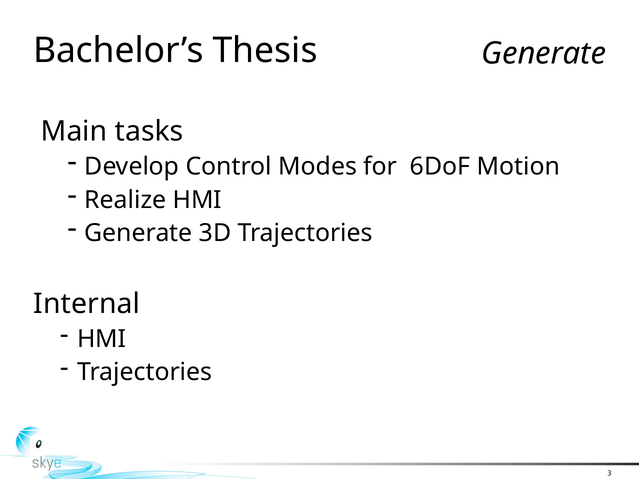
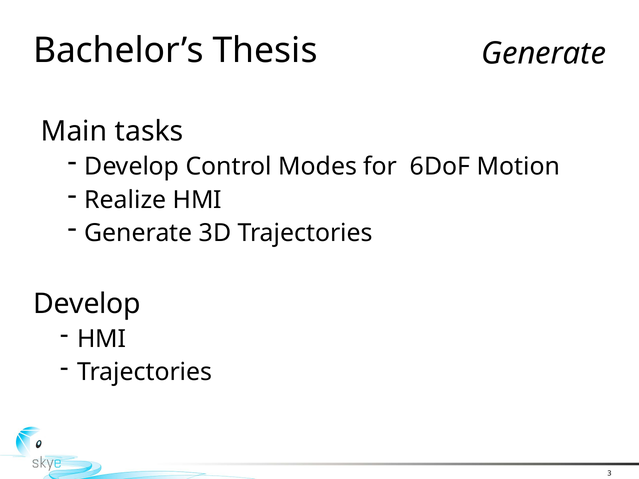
Internal: Internal -> Develop (87, 304)
